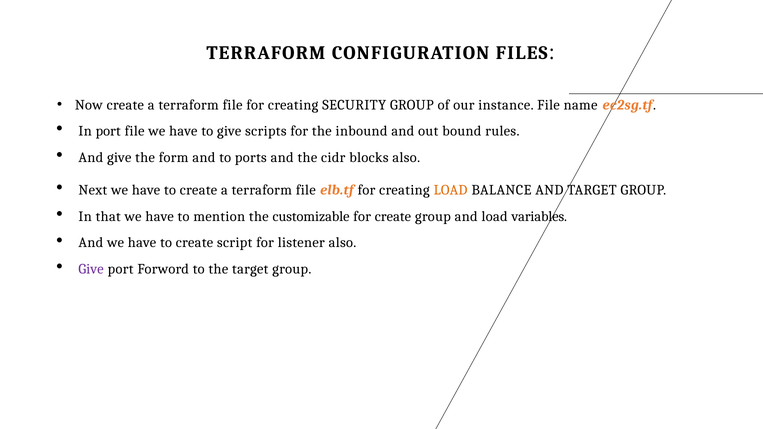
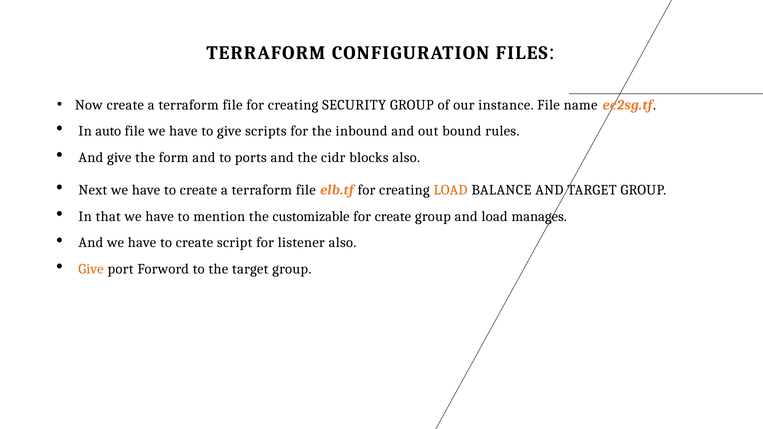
In port: port -> auto (108, 131)
variables: variables -> manages (539, 216)
Give colour: purple -> orange (91, 269)
